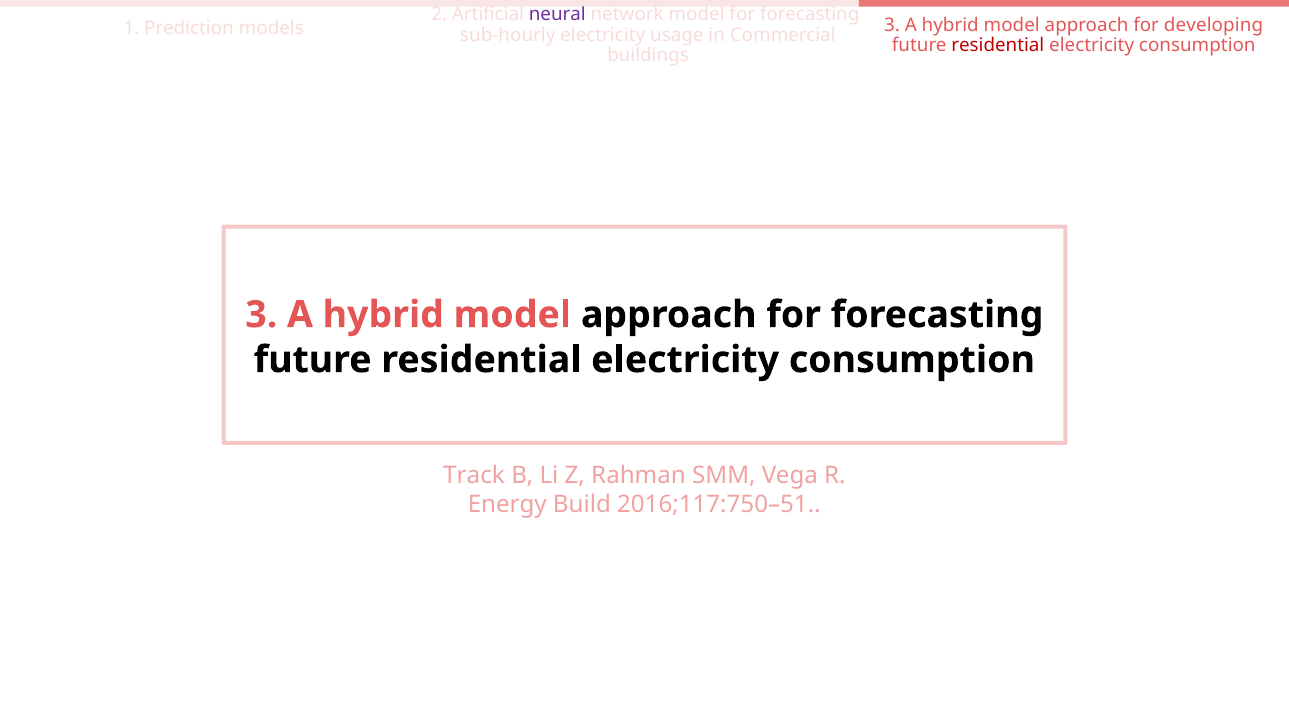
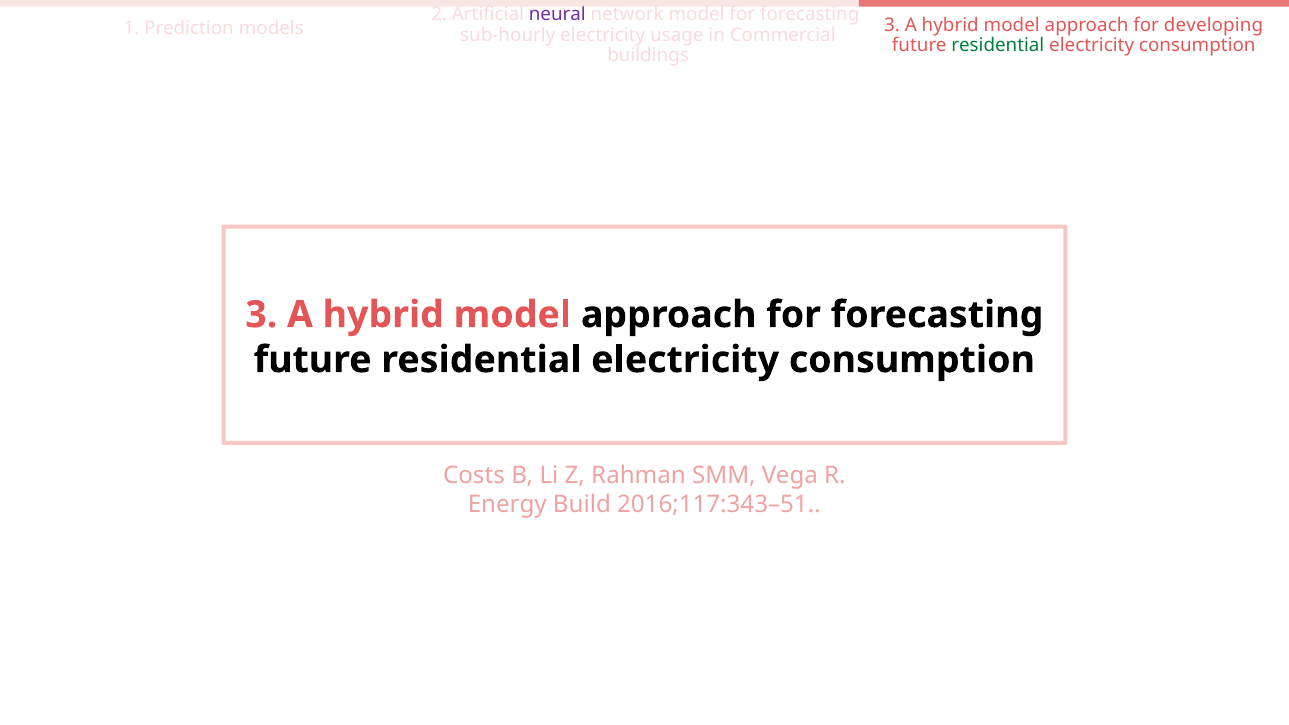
residential colour: red -> green (998, 45)
Track: Track -> Costs (474, 476)
2016;117:750–51: 2016;117:750–51 -> 2016;117:343–51 (719, 505)
